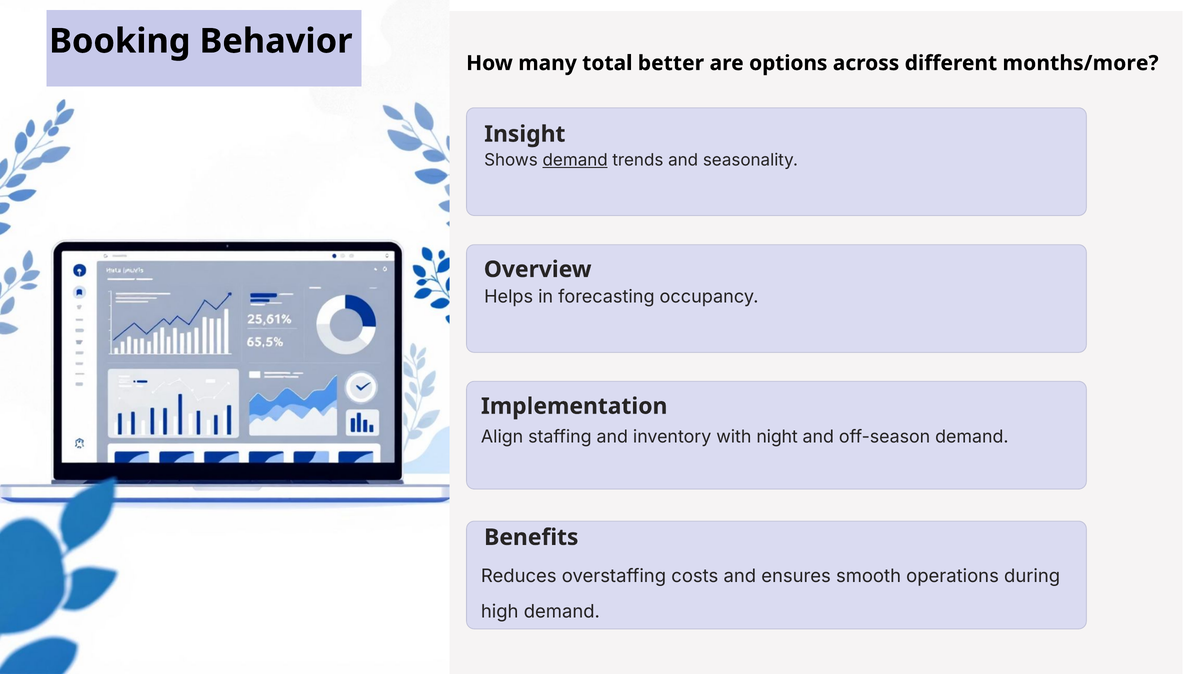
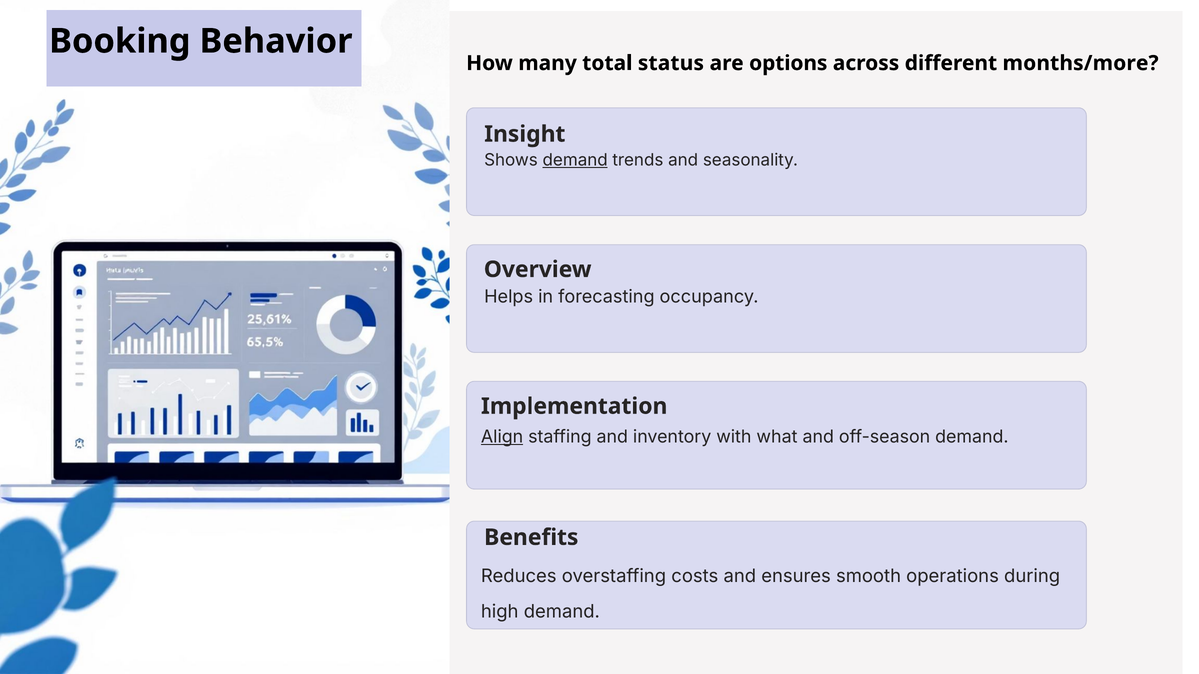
better: better -> status (671, 63)
Align underline: none -> present (502, 437)
night: night -> what (777, 437)
